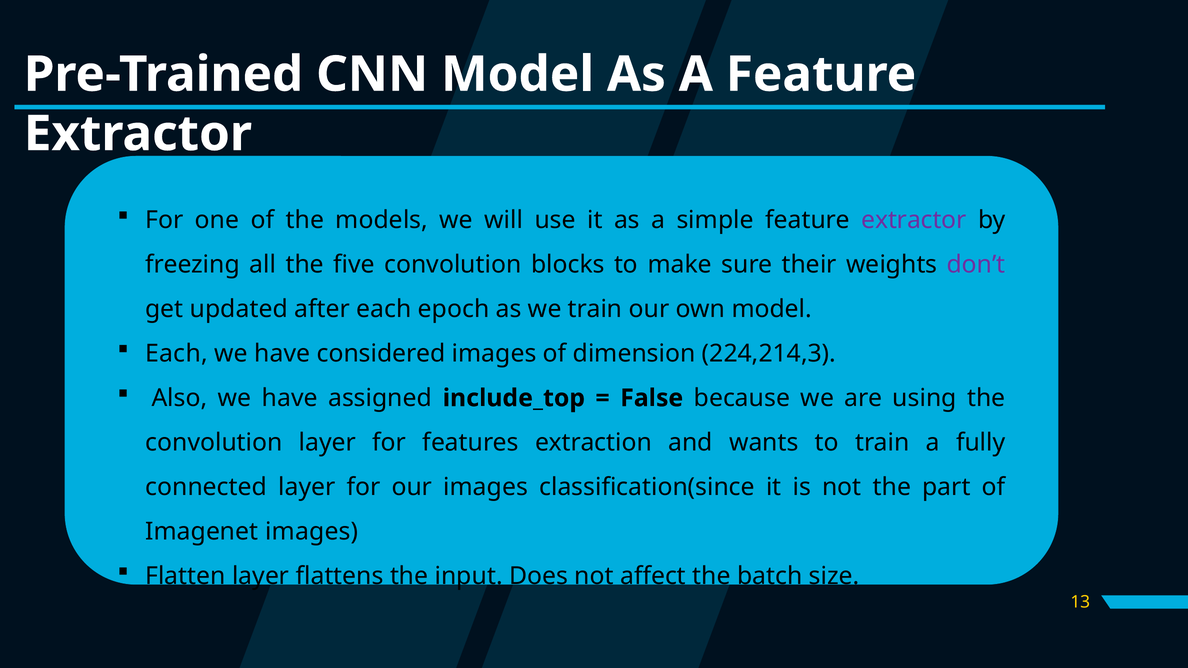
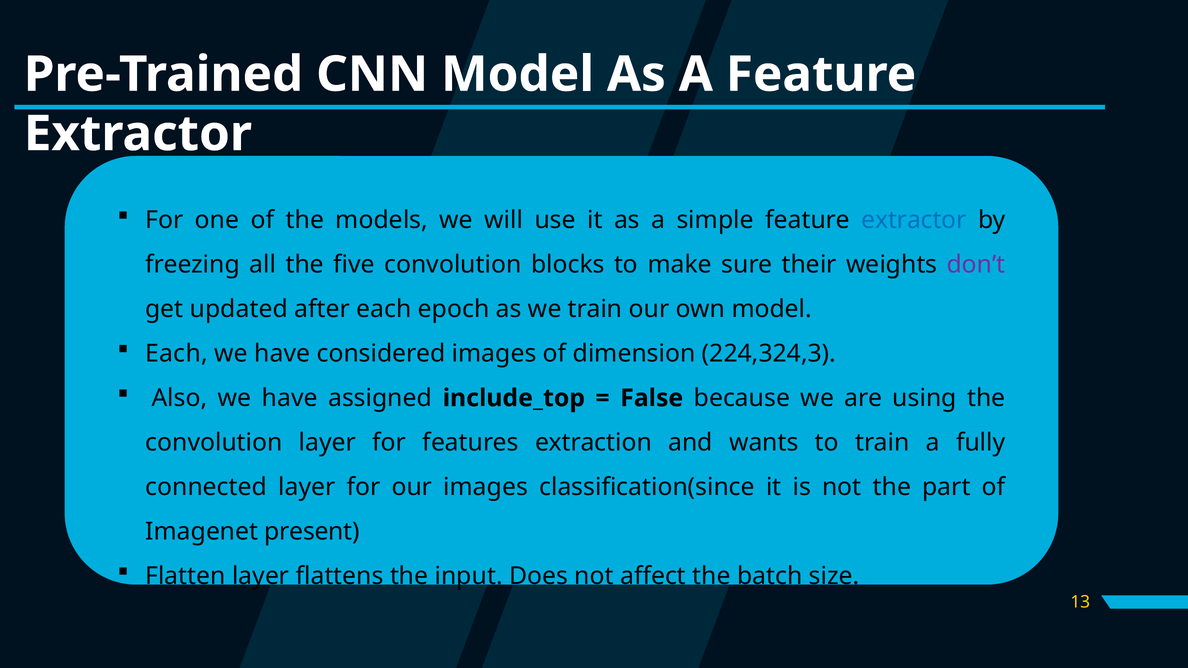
extractor colour: purple -> blue (914, 220)
224,214,3: 224,214,3 -> 224,324,3 (769, 354)
Imagenet images: images -> present (312, 532)
